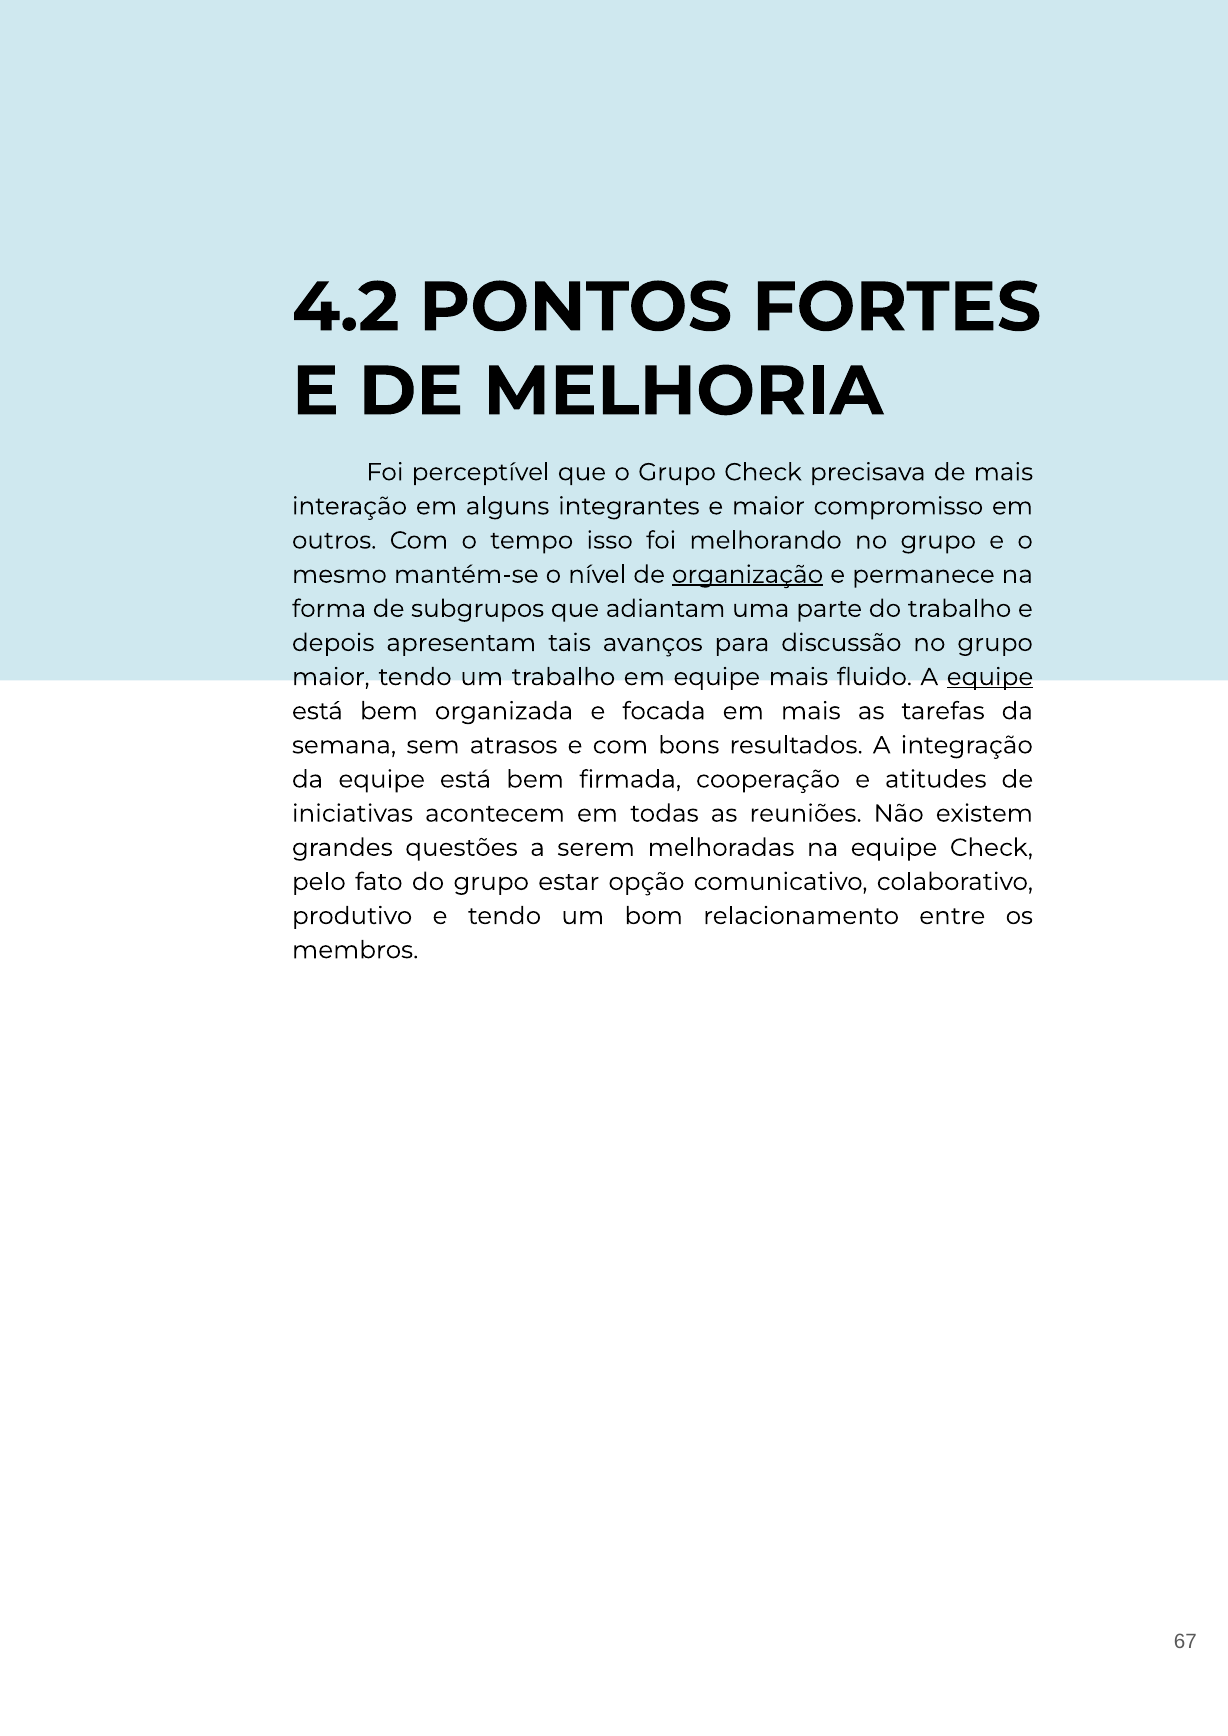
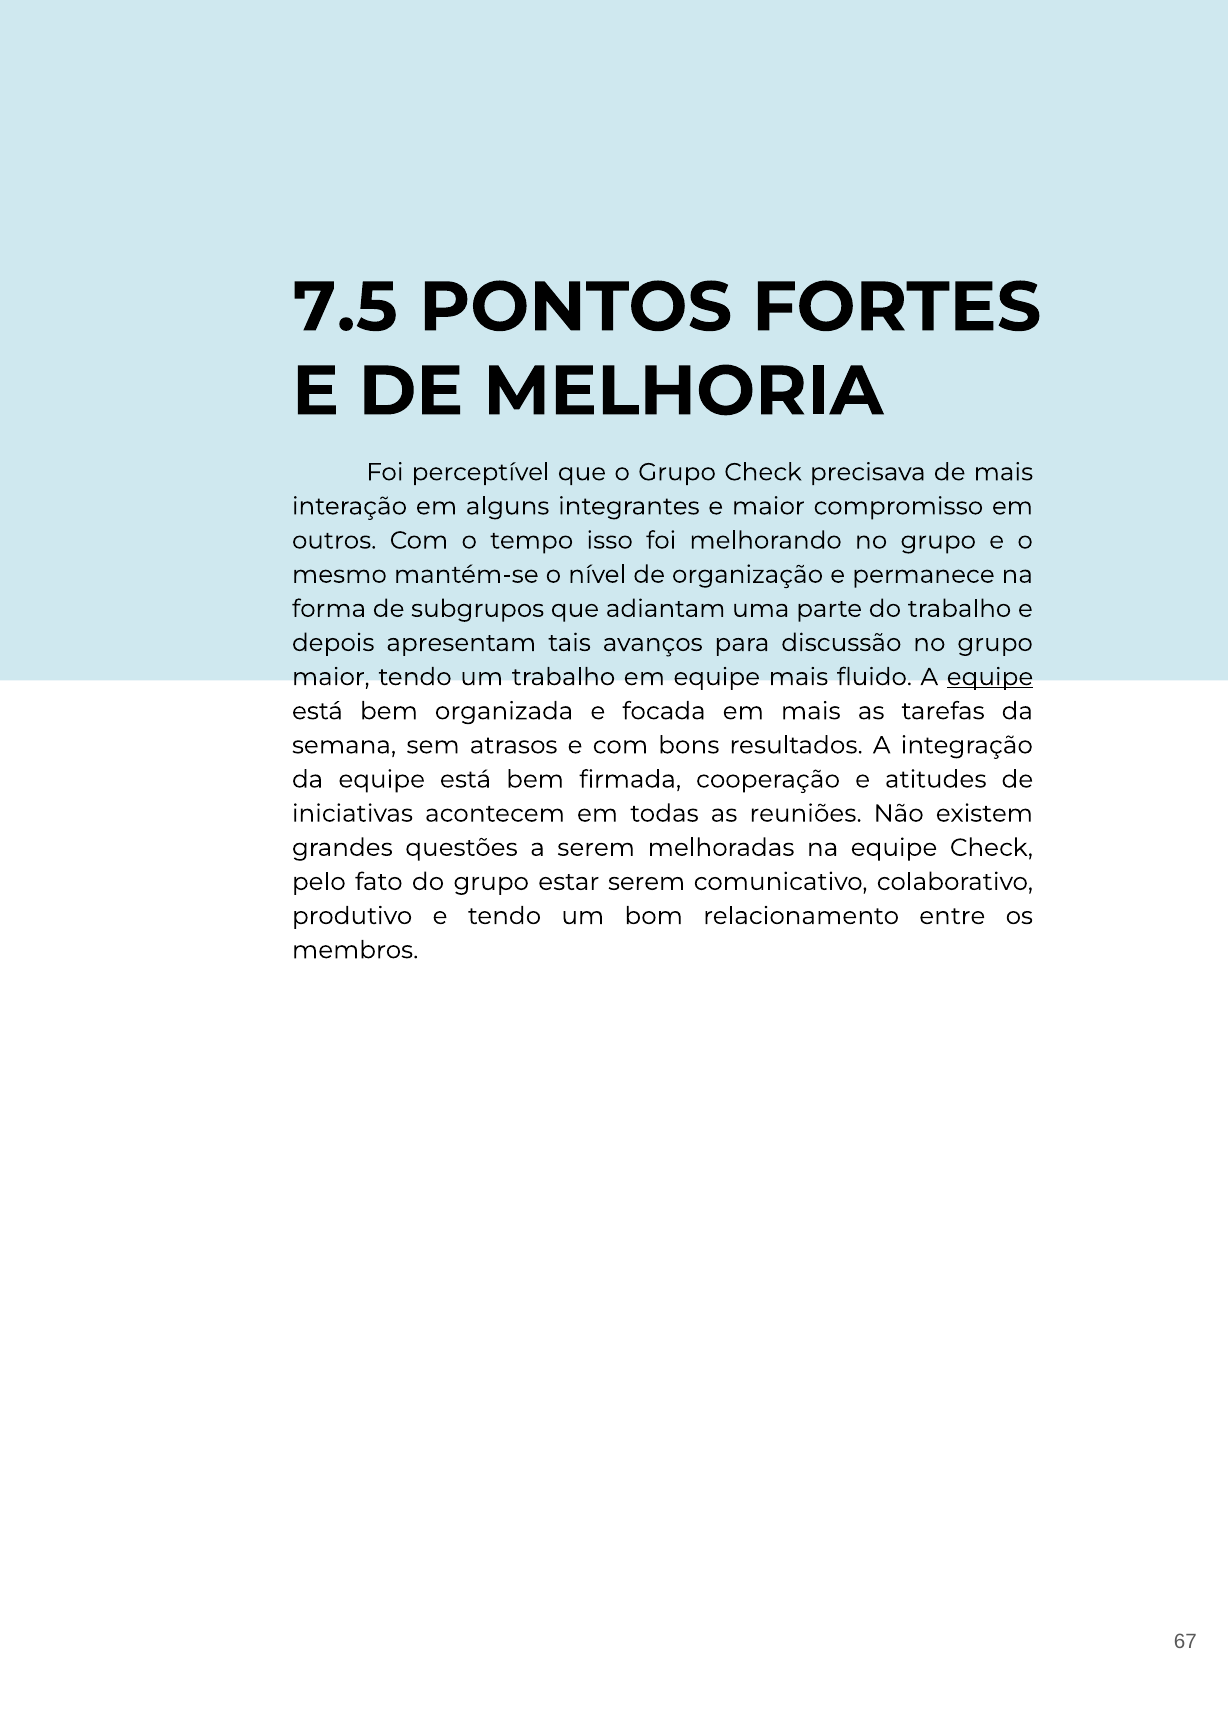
4.2: 4.2 -> 7.5 (345, 307)
organização underline: present -> none (748, 575)
estar opção: opção -> serem (647, 882)
